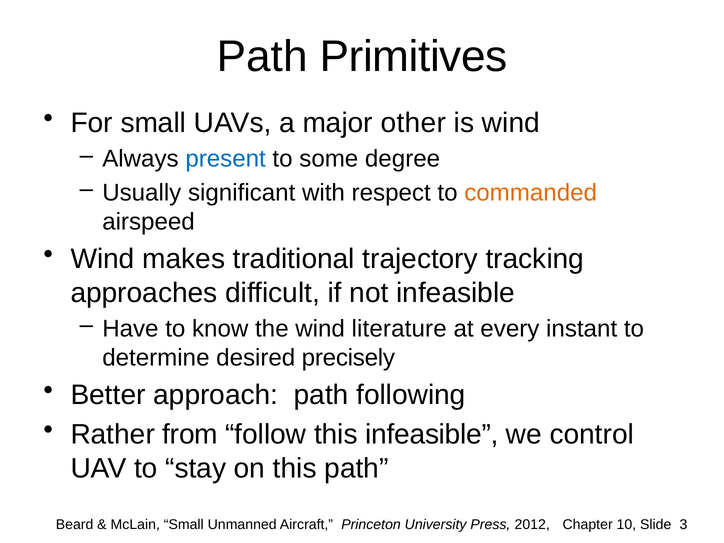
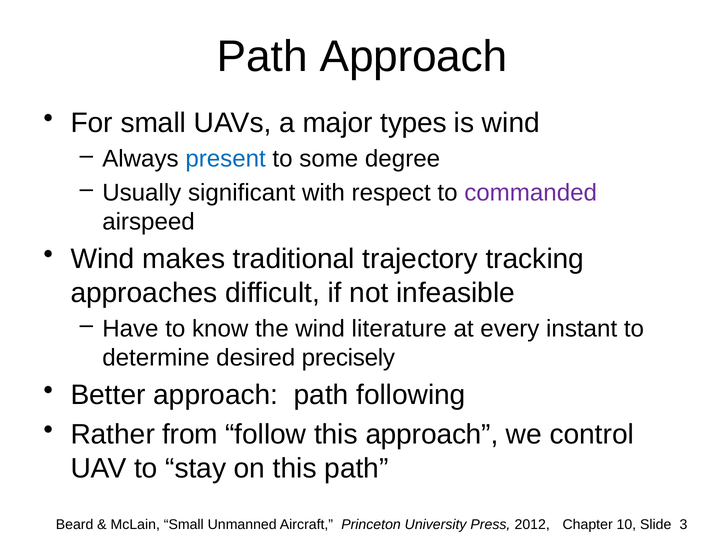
Path Primitives: Primitives -> Approach (413, 57)
other: other -> types (414, 123)
commanded colour: orange -> purple (531, 193)
this infeasible: infeasible -> approach (432, 434)
